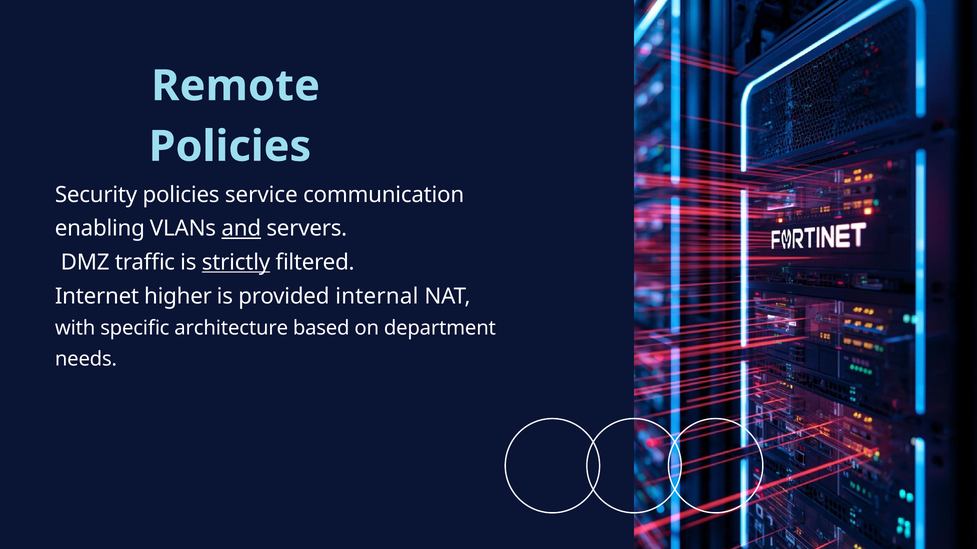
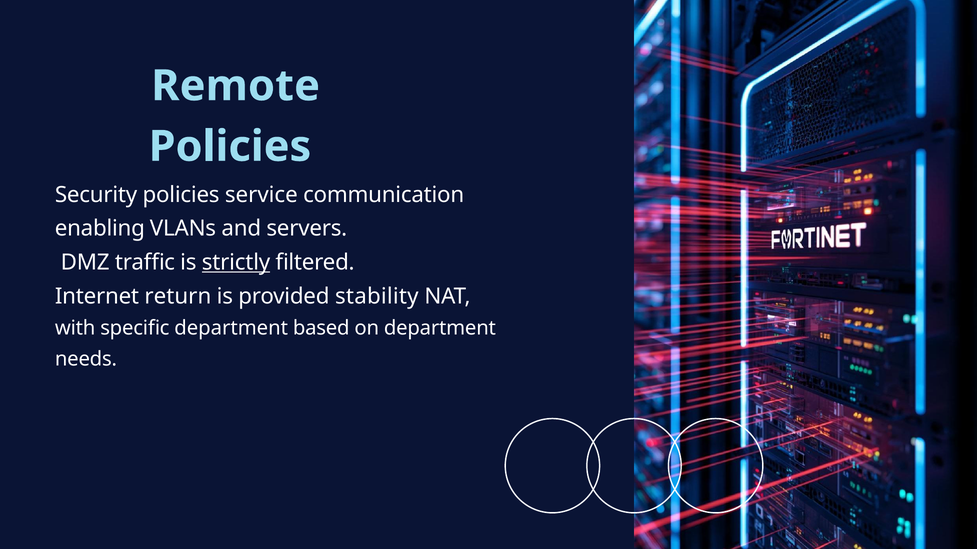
and underline: present -> none (241, 229)
higher: higher -> return (178, 297)
internal: internal -> stability (377, 297)
specific architecture: architecture -> department (231, 329)
